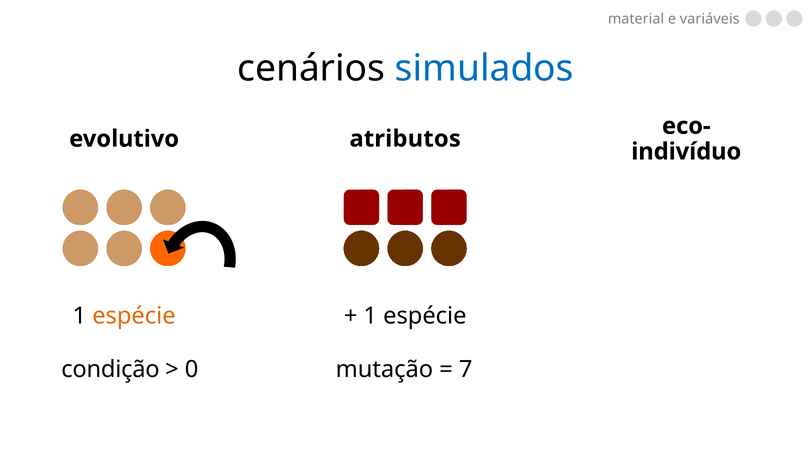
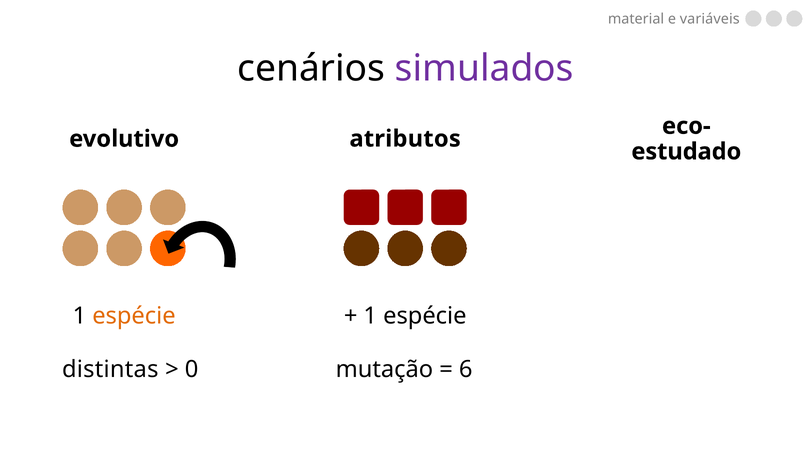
simulados colour: blue -> purple (484, 68)
indivíduo: indivíduo -> estudado (686, 151)
condição: condição -> distintas (110, 369)
7: 7 -> 6 (466, 369)
